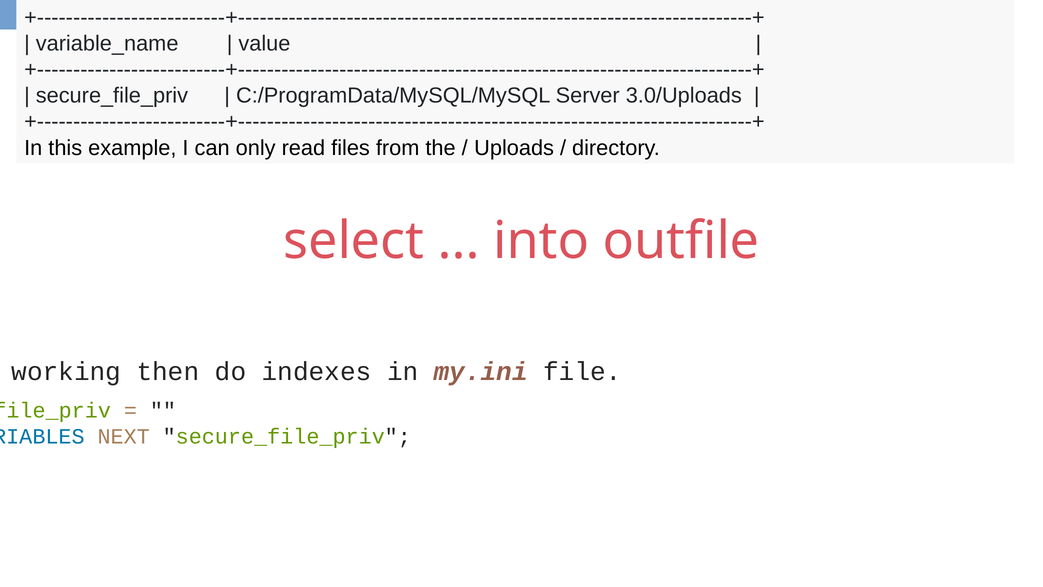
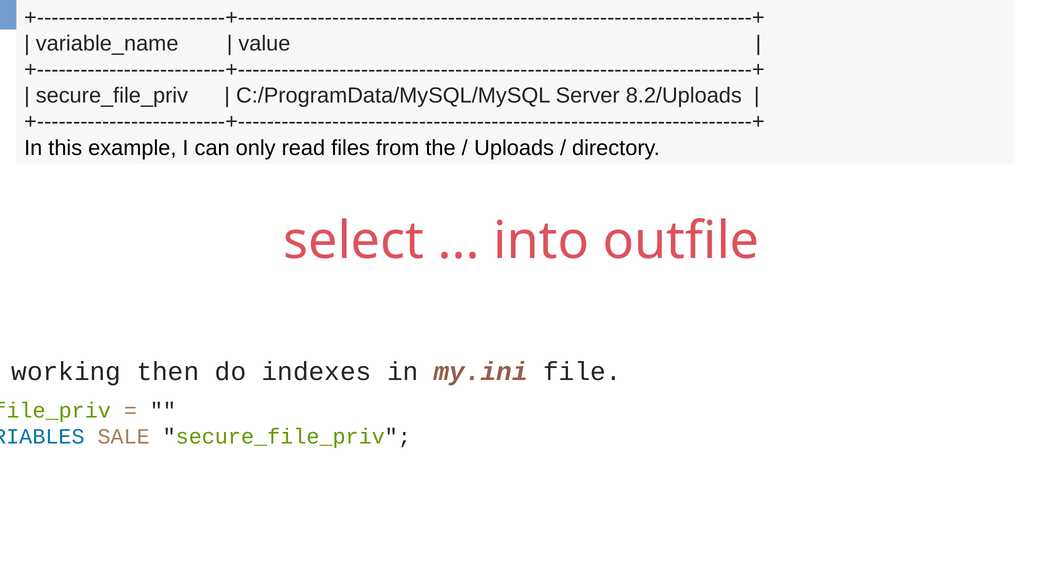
3.0/Uploads: 3.0/Uploads -> 8.2/Uploads (684, 96)
NEXT: NEXT -> SALE (124, 436)
